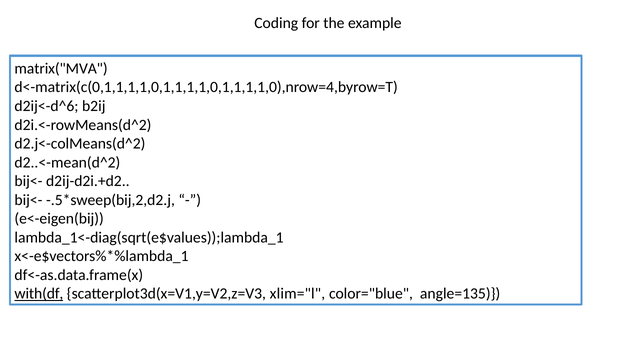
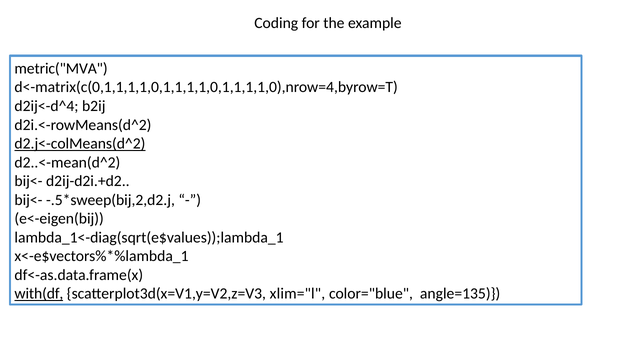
matrix("MVA: matrix("MVA -> metric("MVA (61, 68)
d2ij<-d^6: d2ij<-d^6 -> d2ij<-d^4 (47, 106)
d2.j<-colMeans(d^2 underline: none -> present (80, 143)
